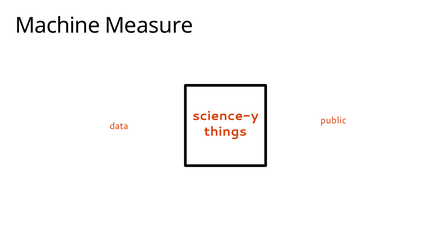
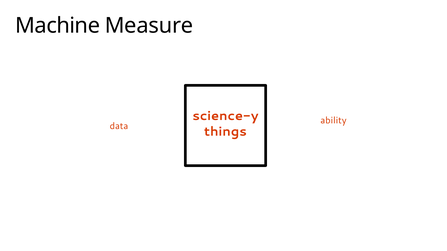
public: public -> ability (333, 121)
